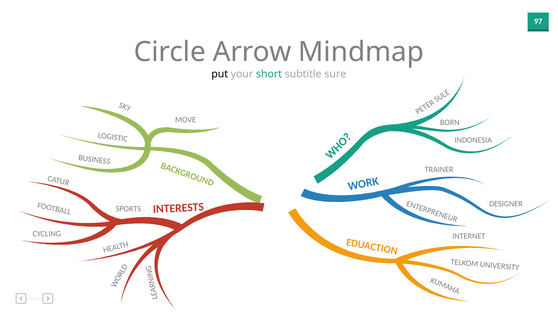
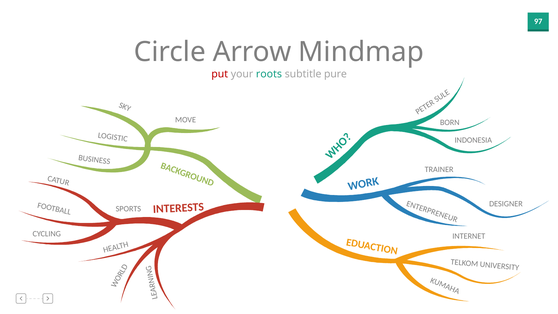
put colour: black -> red (220, 74)
short: short -> roots (269, 74)
sure: sure -> pure (335, 74)
